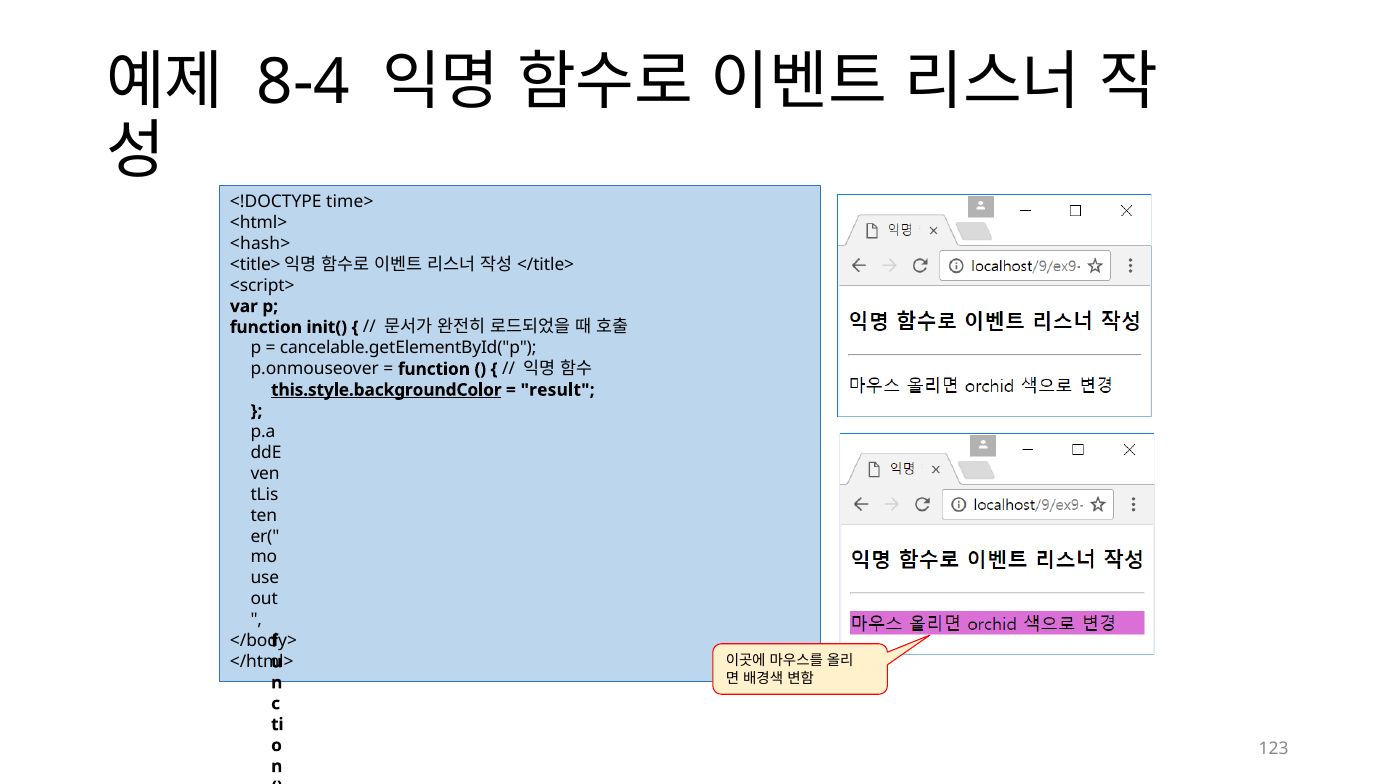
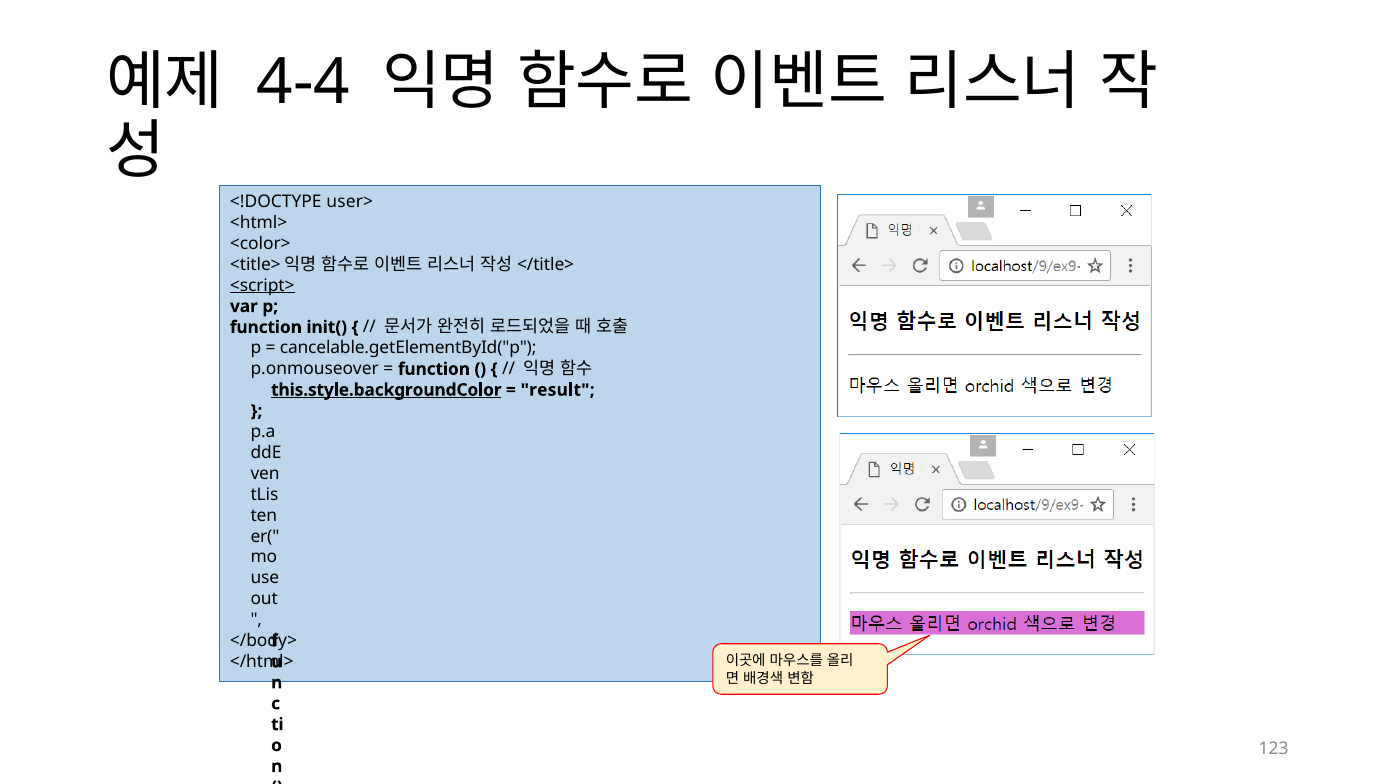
8-4: 8-4 -> 4-4 (304, 83)
time>: time> -> user> (350, 202)
<hash>: <hash> -> <color> (260, 244)
<script> underline: none -> present (262, 285)
